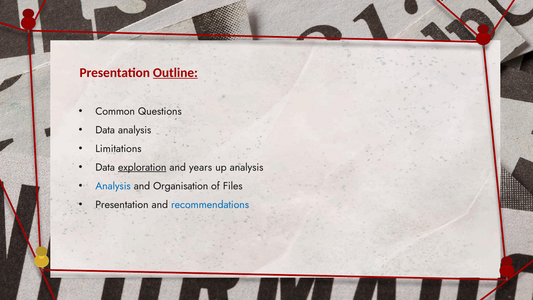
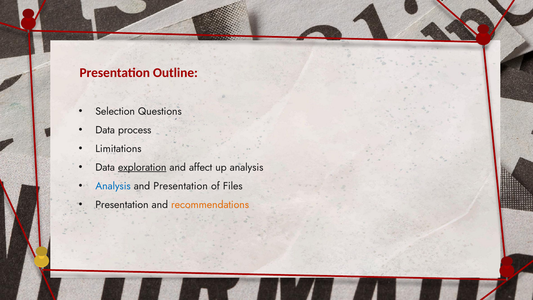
Outline underline: present -> none (175, 73)
Common: Common -> Selection (115, 111)
Data analysis: analysis -> process (135, 130)
years: years -> affect (201, 167)
and Organisation: Organisation -> Presentation (181, 186)
recommendations colour: blue -> orange (210, 205)
